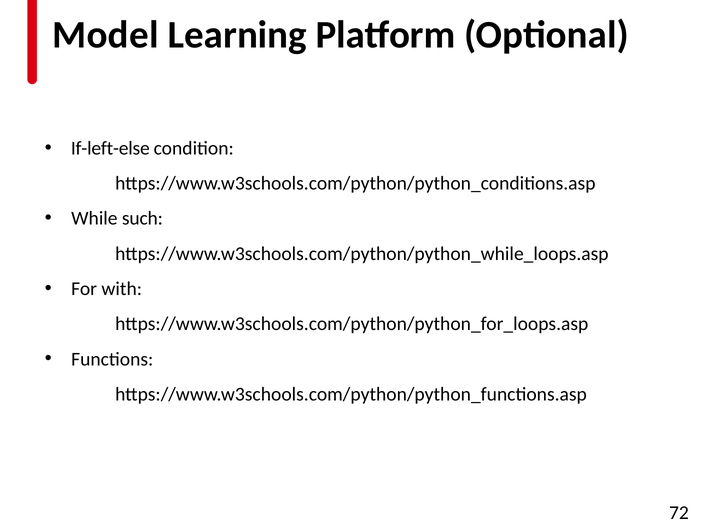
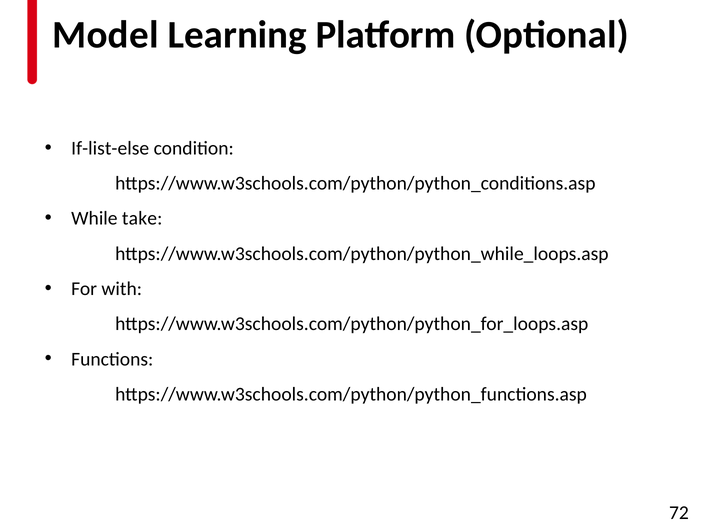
If-left-else: If-left-else -> If-list-else (110, 148)
such: such -> take (142, 219)
